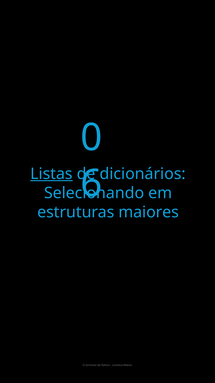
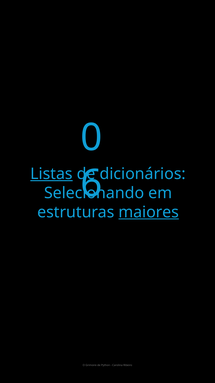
maiores underline: none -> present (149, 212)
